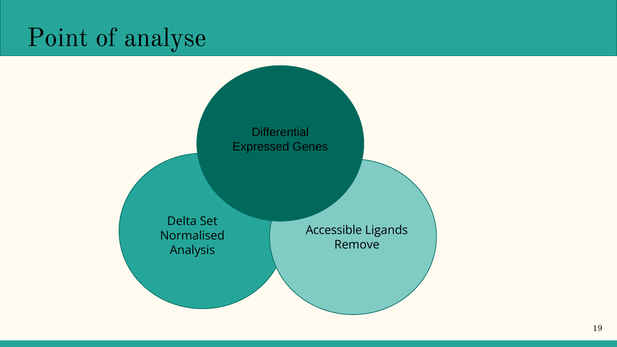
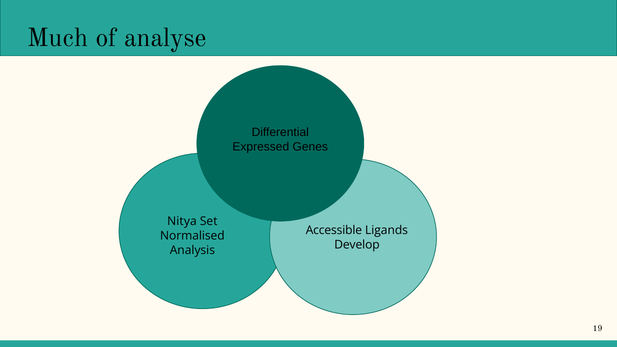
Point: Point -> Much (58, 38)
Delta: Delta -> Nitya (182, 221)
Remove: Remove -> Develop (357, 245)
